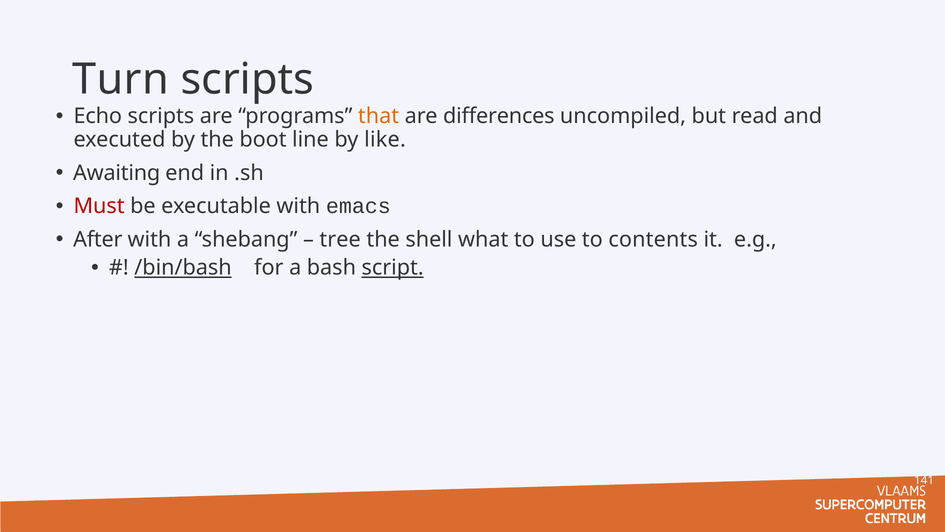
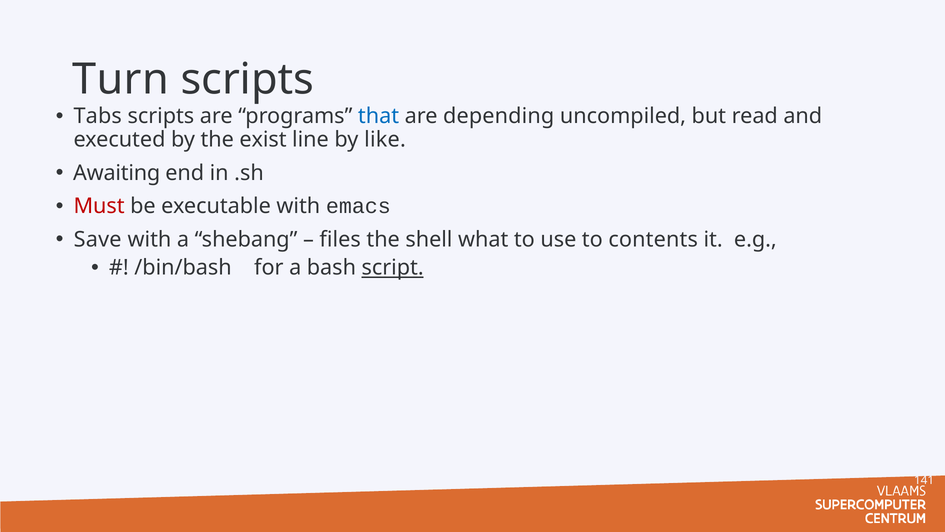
Echo: Echo -> Tabs (98, 116)
that colour: orange -> blue (379, 116)
differences: differences -> depending (499, 116)
boot: boot -> exist (263, 140)
After: After -> Save (98, 239)
tree: tree -> files (340, 239)
/bin/bash underline: present -> none (183, 268)
